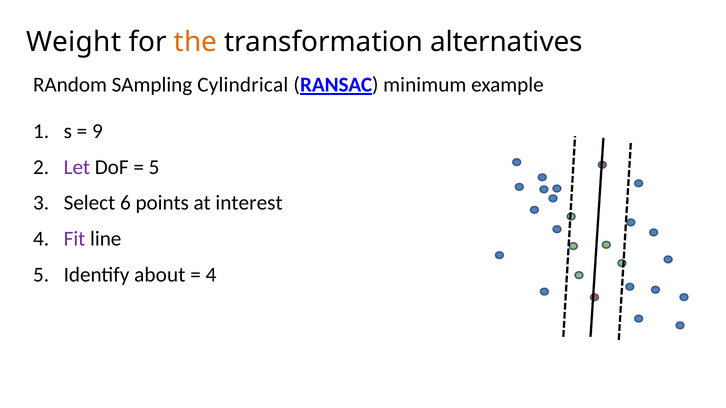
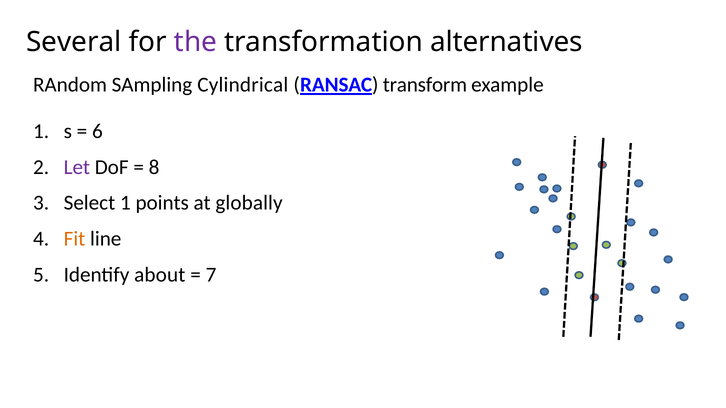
Weight: Weight -> Several (74, 42)
the colour: orange -> purple (196, 42)
minimum: minimum -> transform (425, 85)
9: 9 -> 6 (97, 131)
5: 5 -> 8 (154, 167)
Select 6: 6 -> 1 (125, 203)
interest: interest -> globally (249, 203)
Fit colour: purple -> orange (74, 239)
4: 4 -> 7 (211, 275)
